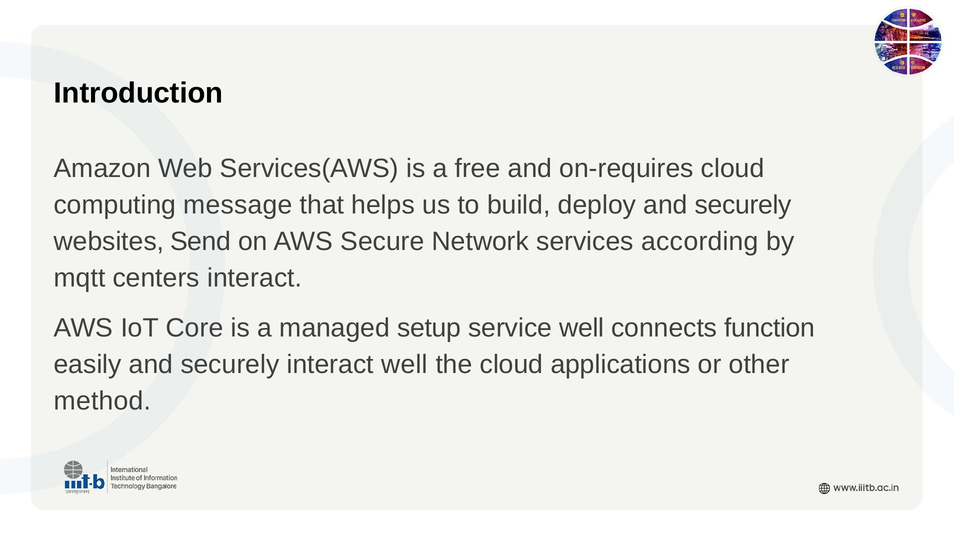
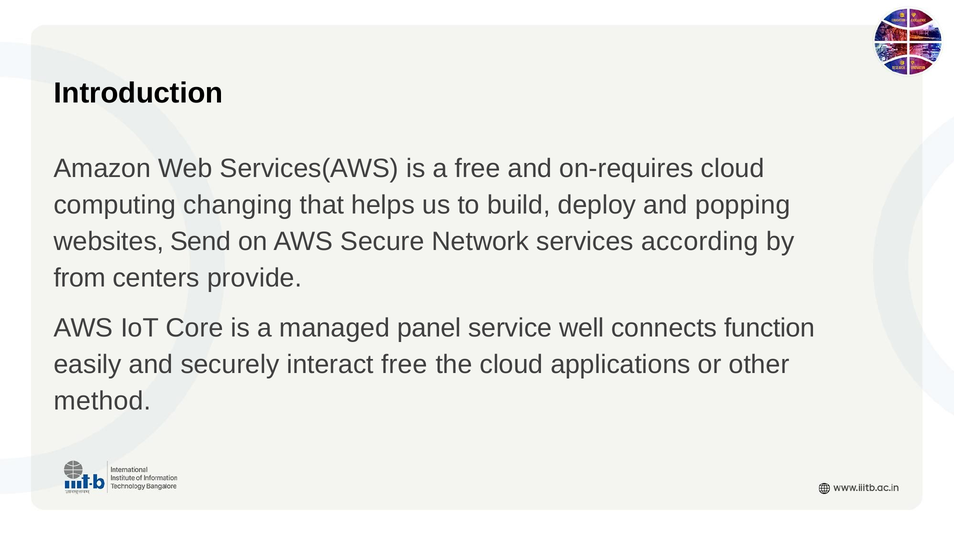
message: message -> changing (238, 205)
deploy and securely: securely -> popping (743, 205)
mqtt: mqtt -> from (80, 278)
centers interact: interact -> provide (255, 278)
setup: setup -> panel (429, 328)
interact well: well -> free (404, 365)
